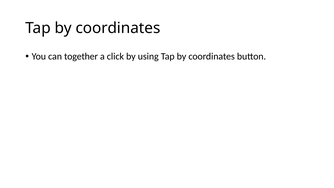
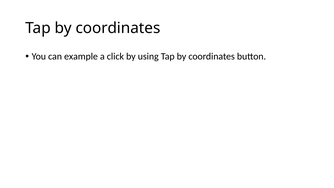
together: together -> example (81, 56)
